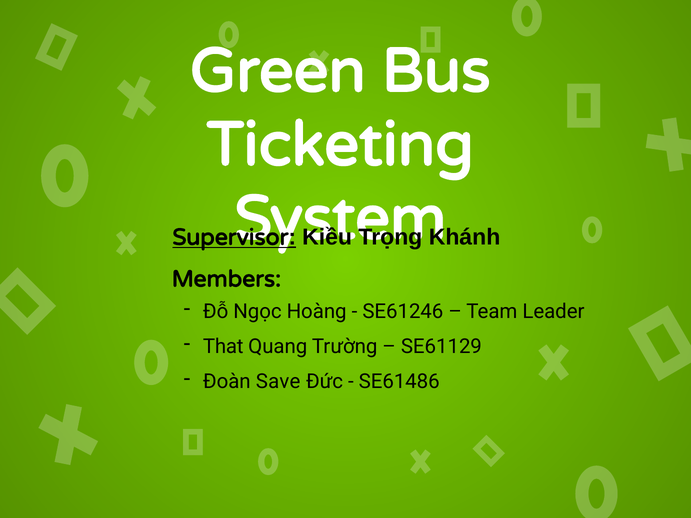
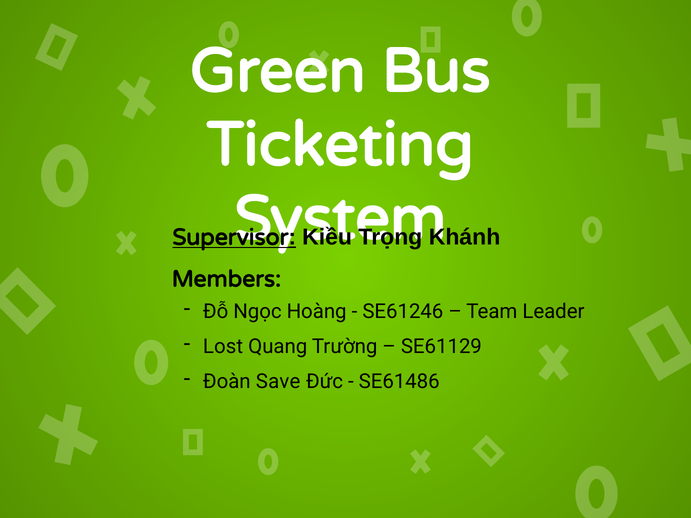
That: That -> Lost (223, 347)
